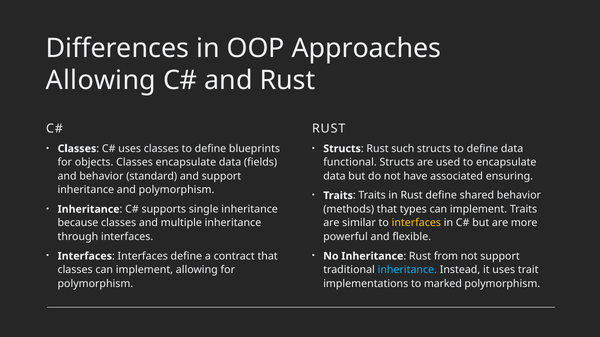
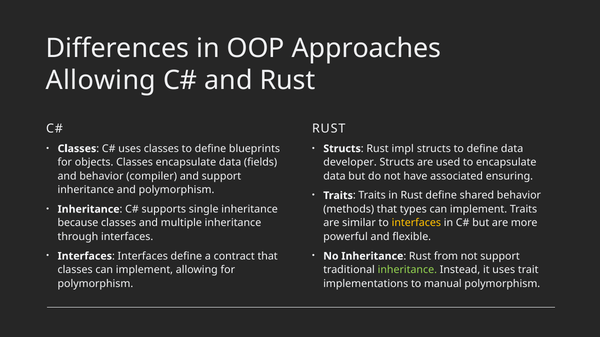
such: such -> impl (403, 149)
functional: functional -> developer (350, 163)
standard: standard -> compiler (152, 176)
inheritance colour: light blue -> light green (407, 270)
marked: marked -> manual (443, 284)
